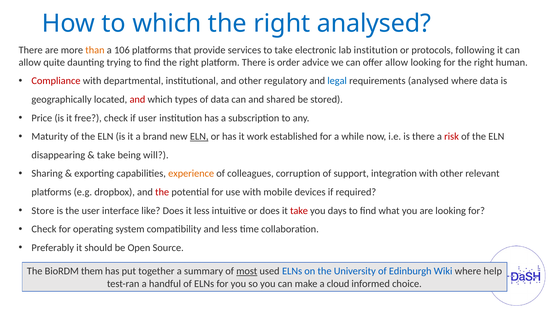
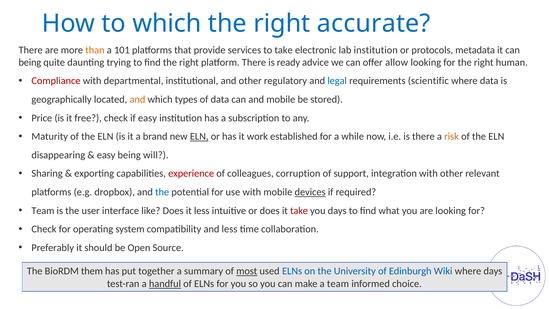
right analysed: analysed -> accurate (374, 23)
106: 106 -> 101 (122, 50)
following: following -> metadata (475, 50)
allow: allow -> being (30, 62)
order: order -> ready (288, 62)
requirements analysed: analysed -> scientific (428, 81)
and colour: red -> orange (137, 99)
and shared: shared -> mobile (281, 99)
if user: user -> easy (147, 118)
risk colour: red -> orange (452, 136)
take: take -> easy (106, 155)
experience colour: orange -> red (191, 173)
the colour: red -> blue (162, 192)
devices underline: none -> present (310, 192)
Store: Store -> Team (43, 211)
where help: help -> days (493, 271)
handful underline: none -> present (165, 284)
a cloud: cloud -> team (338, 284)
